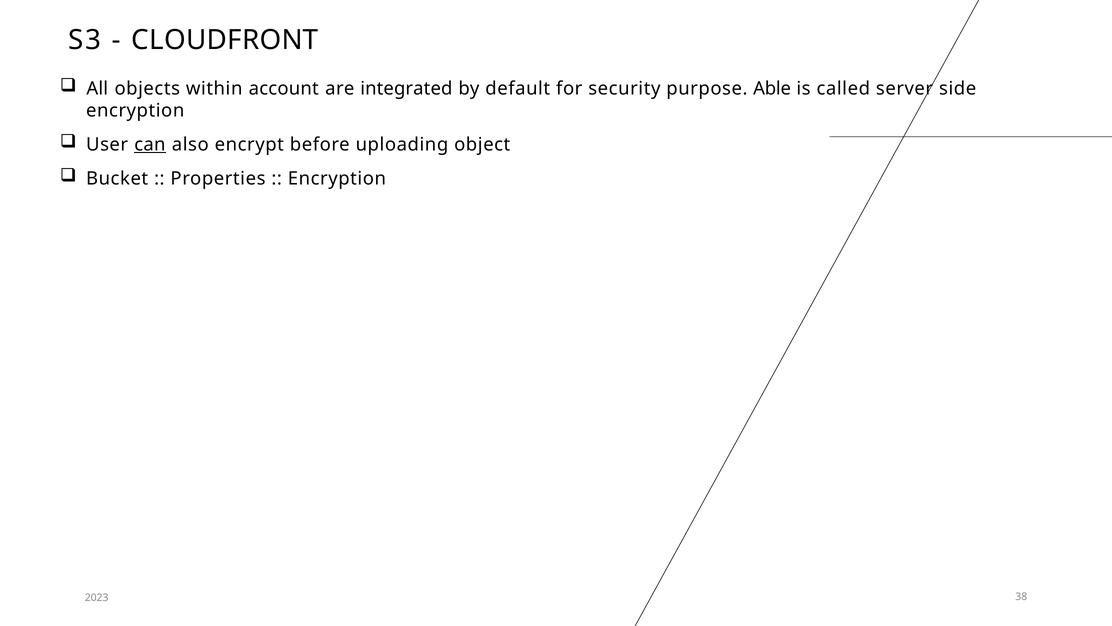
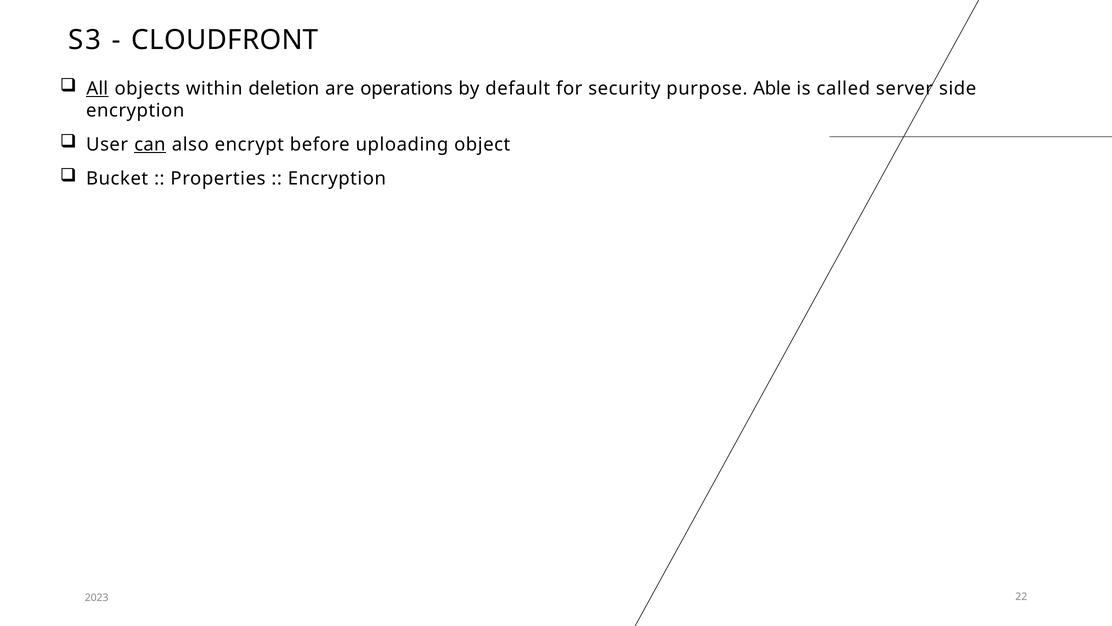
All underline: none -> present (97, 89)
account: account -> deletion (284, 89)
integrated: integrated -> operations (406, 89)
38: 38 -> 22 (1021, 596)
